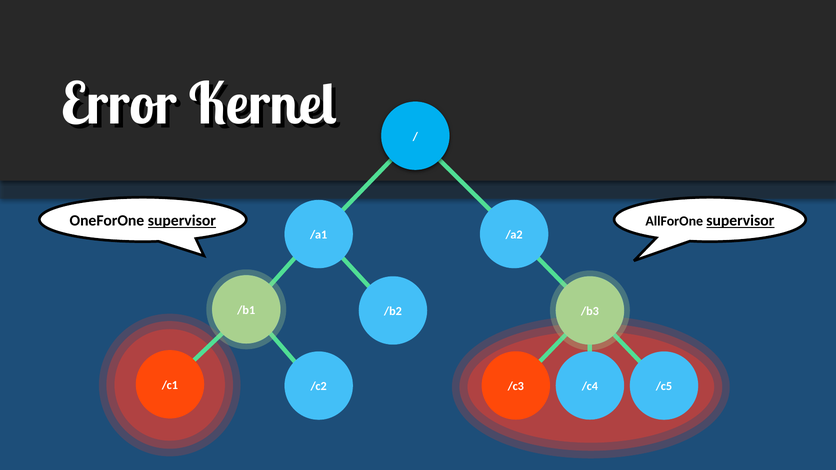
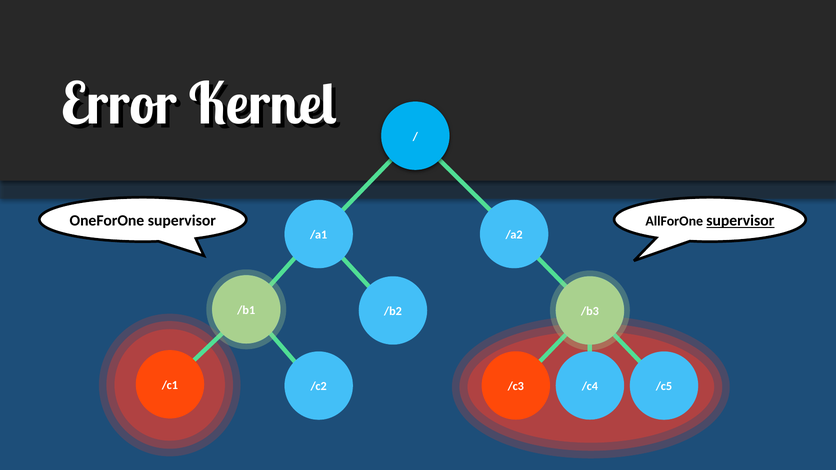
supervisor underline: present -> none (182, 221)
